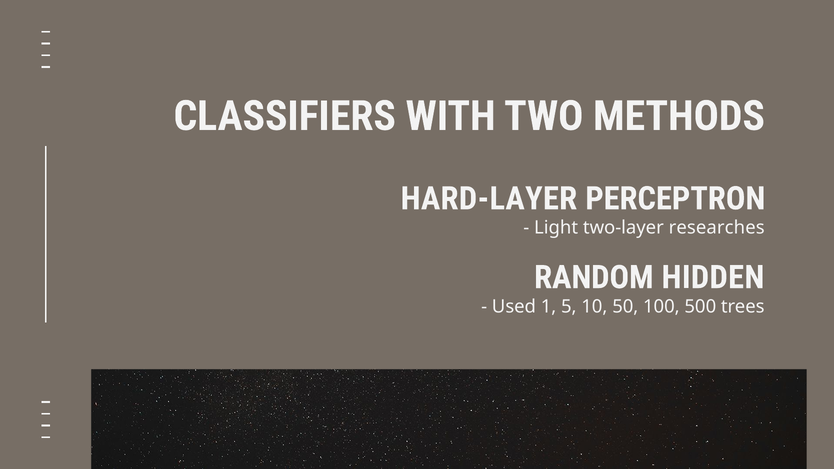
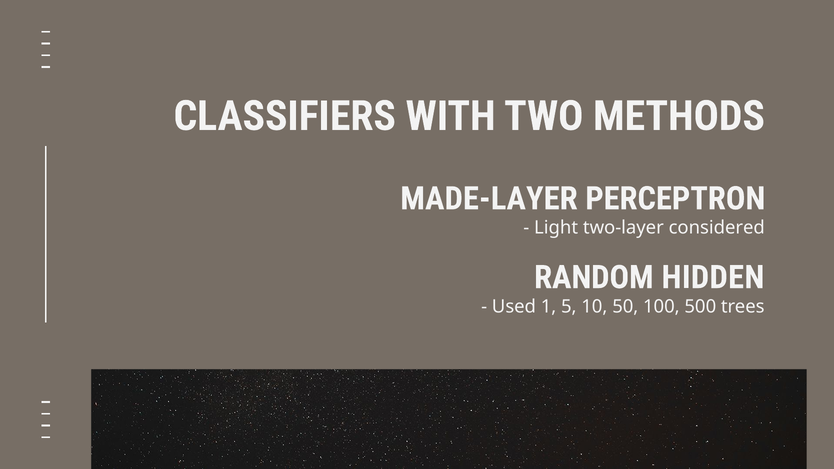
HARD-LAYER: HARD-LAYER -> MADE-LAYER (489, 199)
researches: researches -> considered (717, 228)
